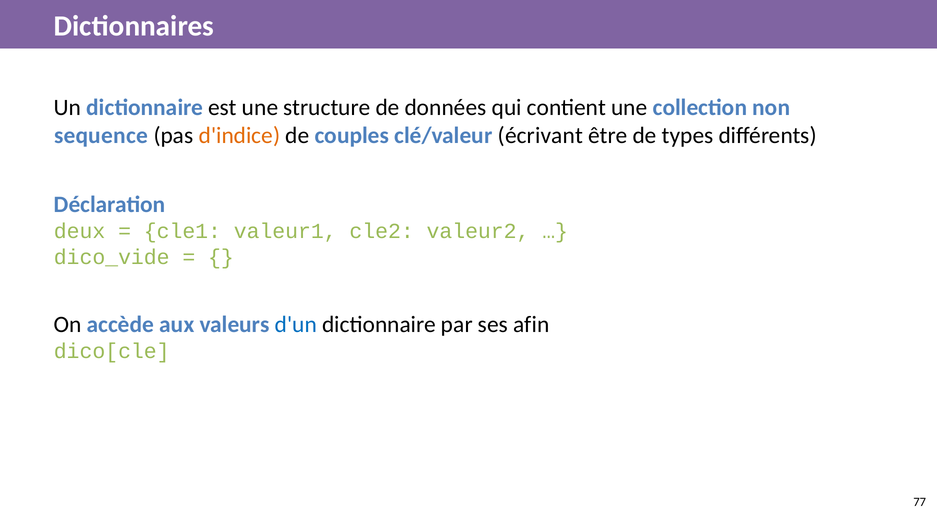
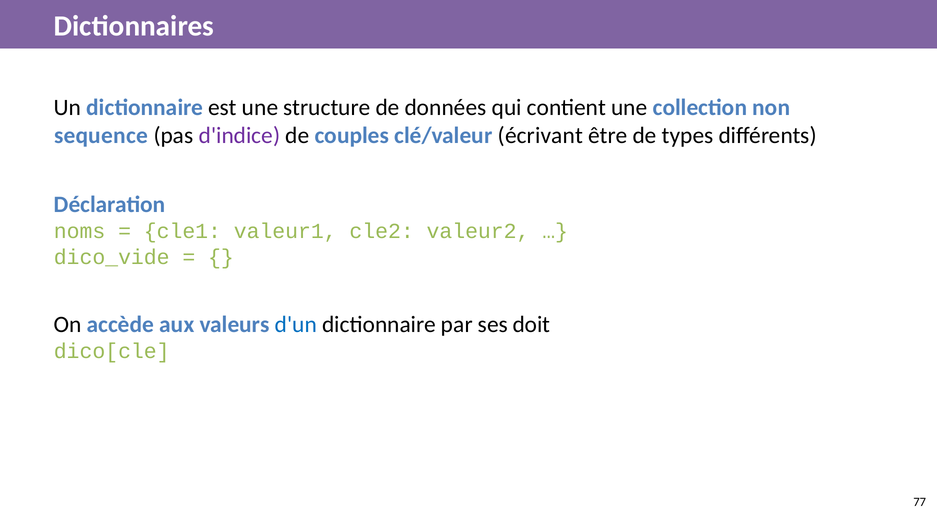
d'indice colour: orange -> purple (239, 136)
deux: deux -> noms (80, 231)
afin: afin -> doit (531, 325)
